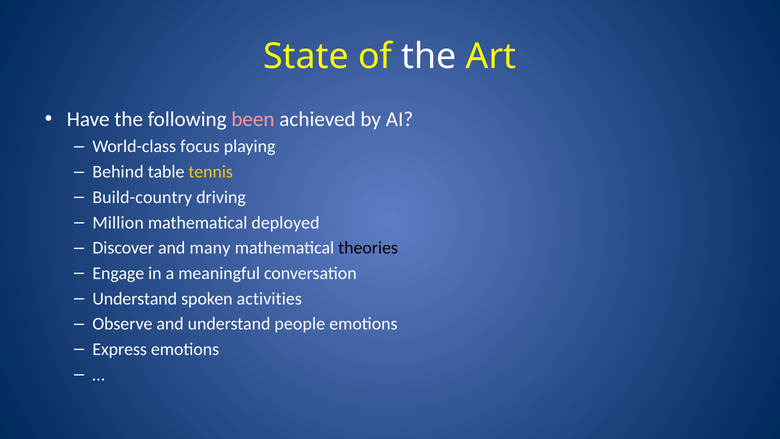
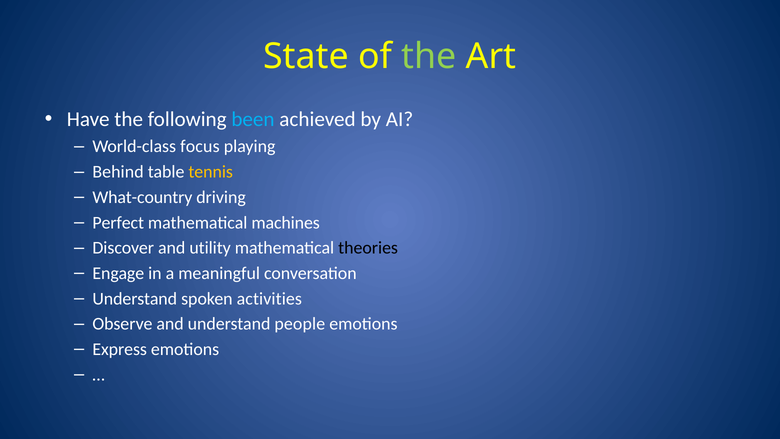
the colour: white -> light green (429, 57)
been colour: pink -> light blue (253, 119)
Build-country: Build-country -> What-country (142, 197)
Million: Million -> Perfect (118, 223)
deployed: deployed -> machines (286, 223)
many: many -> utility (210, 248)
